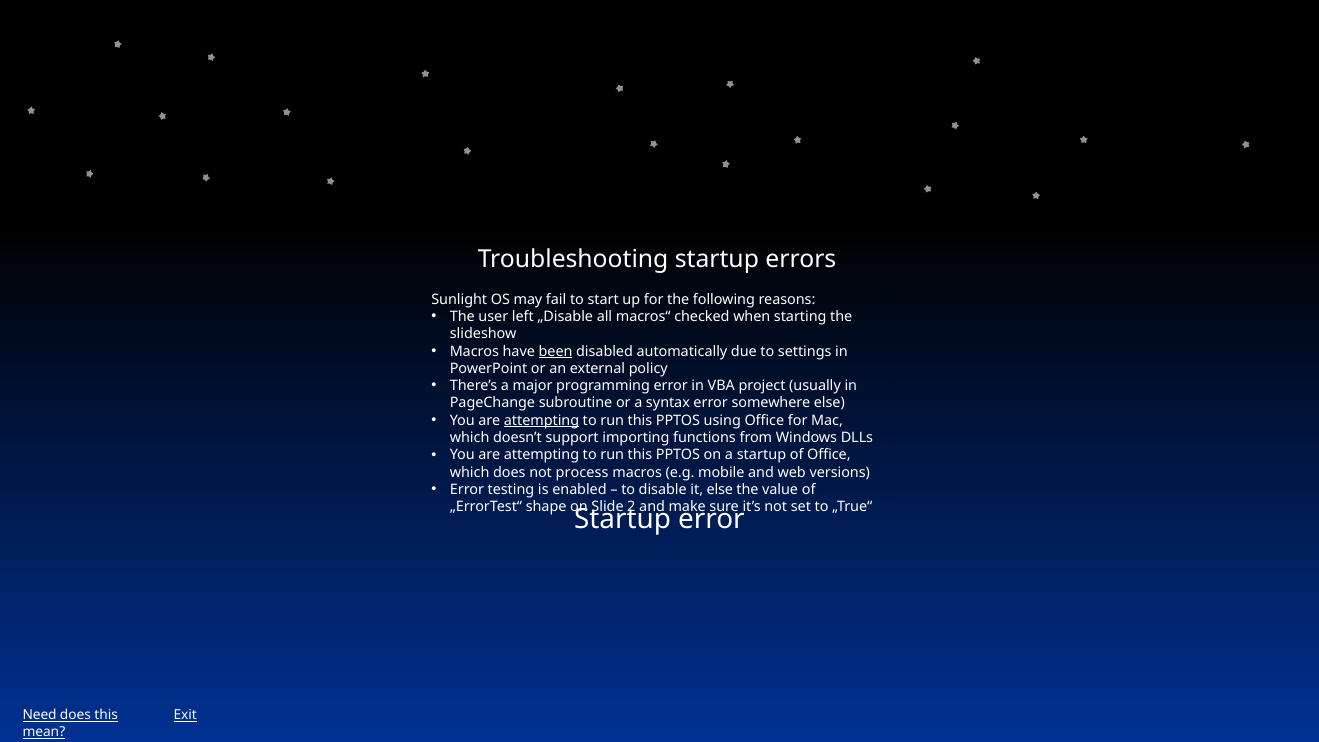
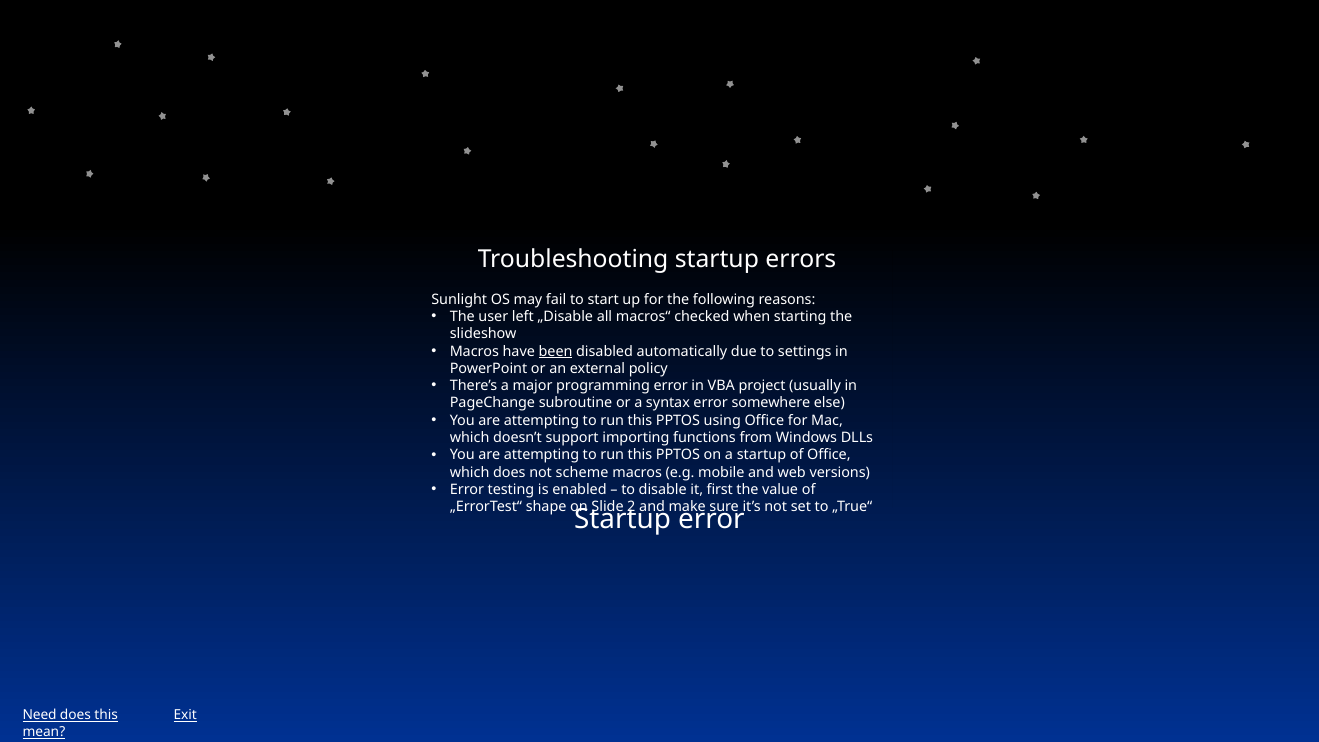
attempting underline: present -> none (542, 420)
process: process -> scheme (582, 472)
it else: else -> first (720, 490)
